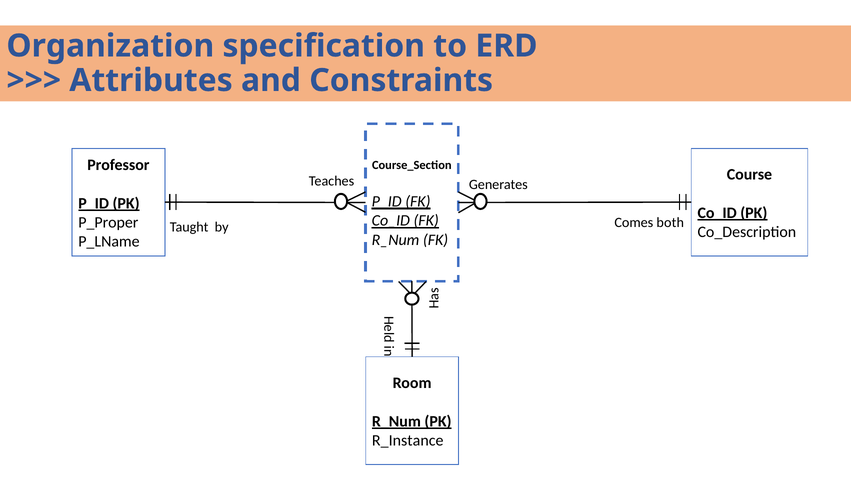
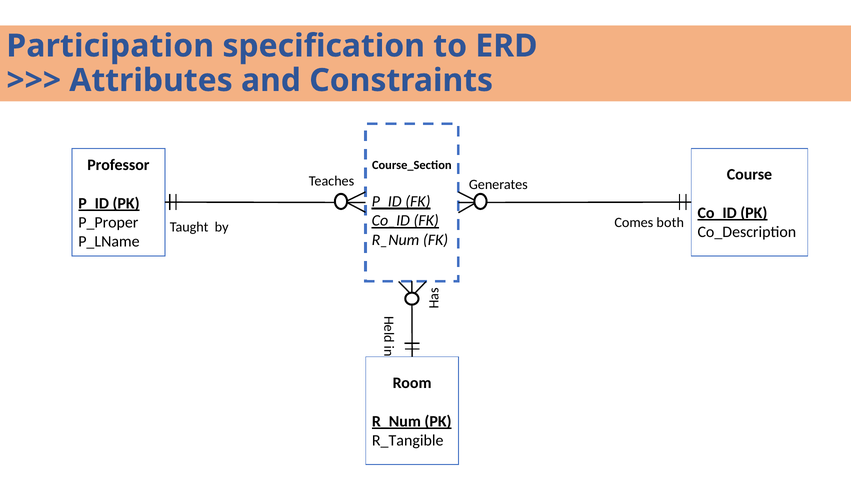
Organization: Organization -> Participation (110, 46)
R_Instance: R_Instance -> R_Tangible (408, 440)
